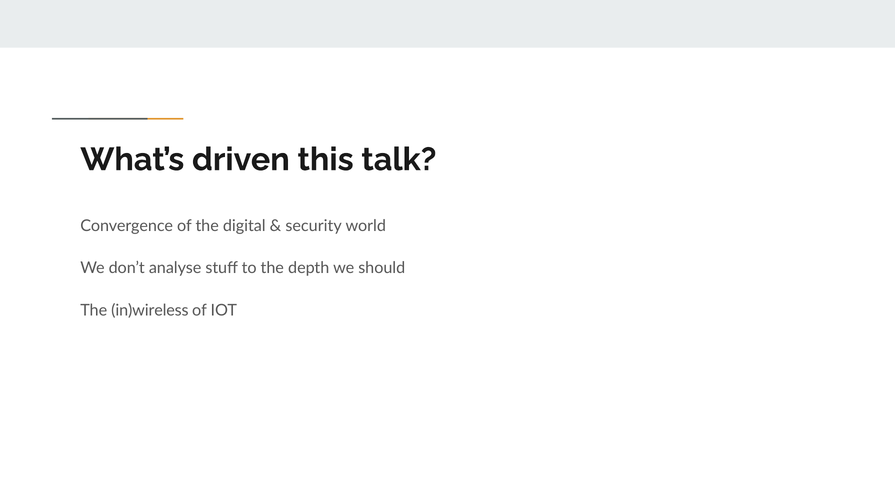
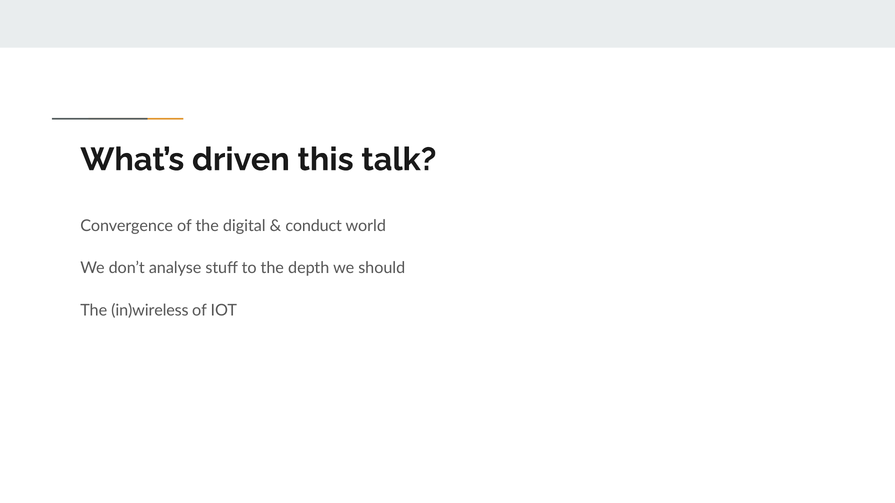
security: security -> conduct (314, 226)
